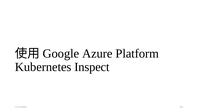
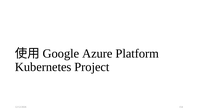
Inspect: Inspect -> Project (92, 67)
